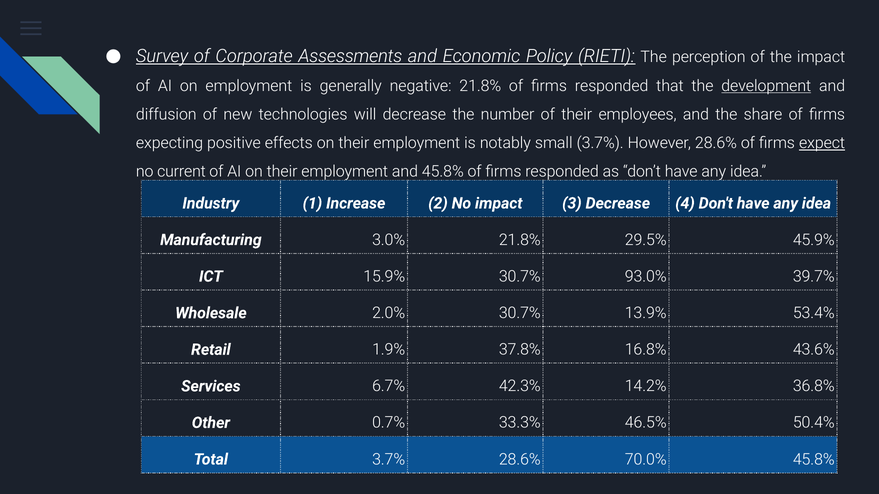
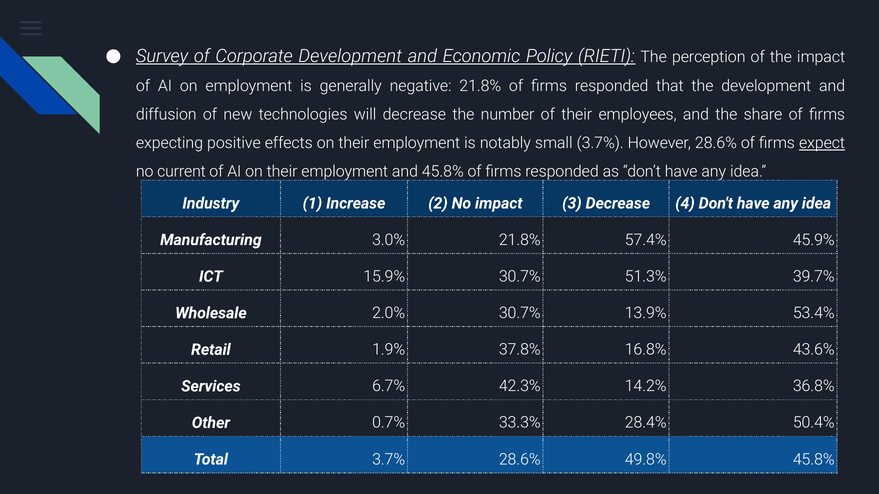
Corporate Assessments: Assessments -> Development (350, 56)
development underline: present -> none (766, 86)
29.5%: 29.5% -> 57.4% (646, 240)
93.0%: 93.0% -> 51.3% (646, 277)
46.5%: 46.5% -> 28.4% (646, 423)
70.0%: 70.0% -> 49.8% (646, 460)
